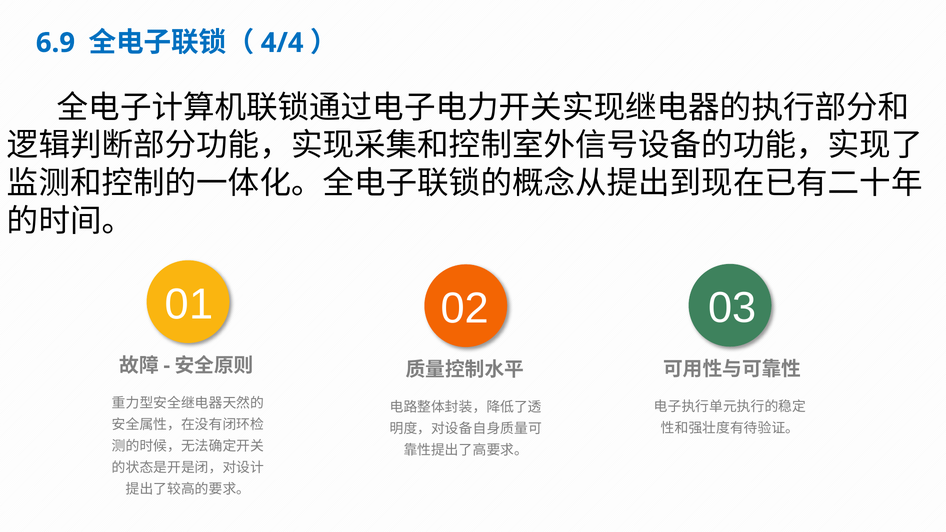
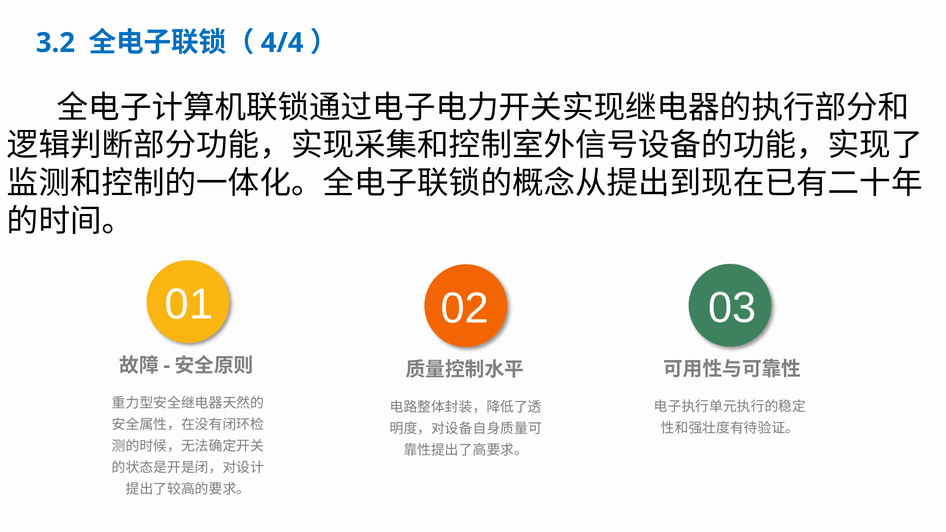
6.9: 6.9 -> 3.2 (55, 43)
